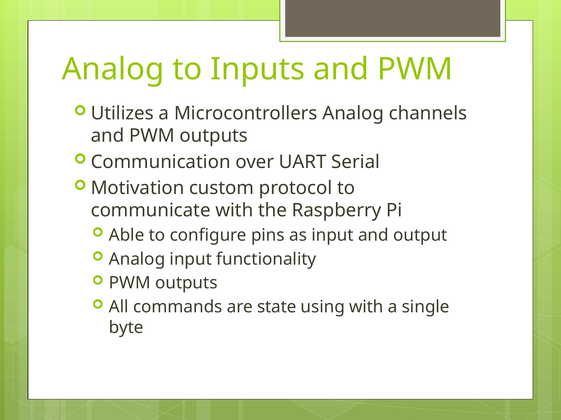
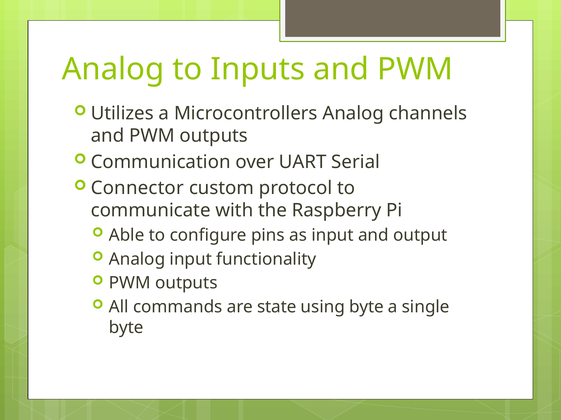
Motivation: Motivation -> Connector (137, 188)
using with: with -> byte (366, 308)
